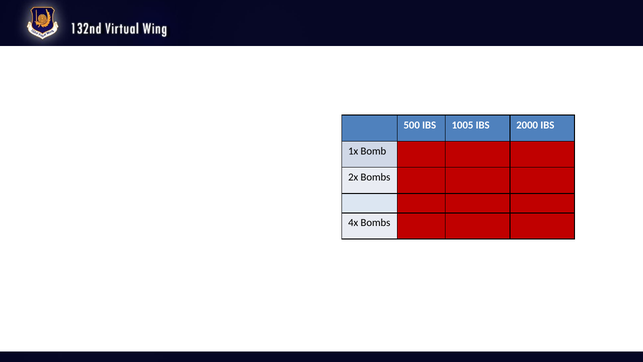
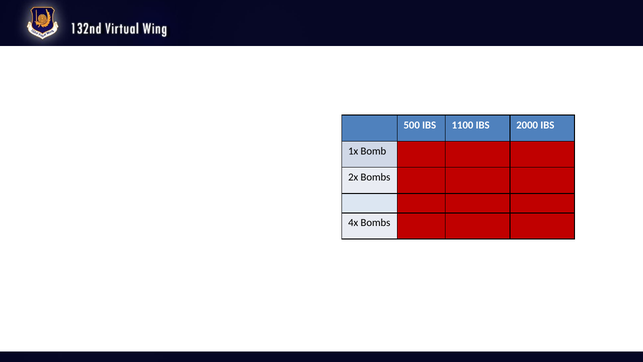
1005: 1005 -> 1100 (463, 125)
